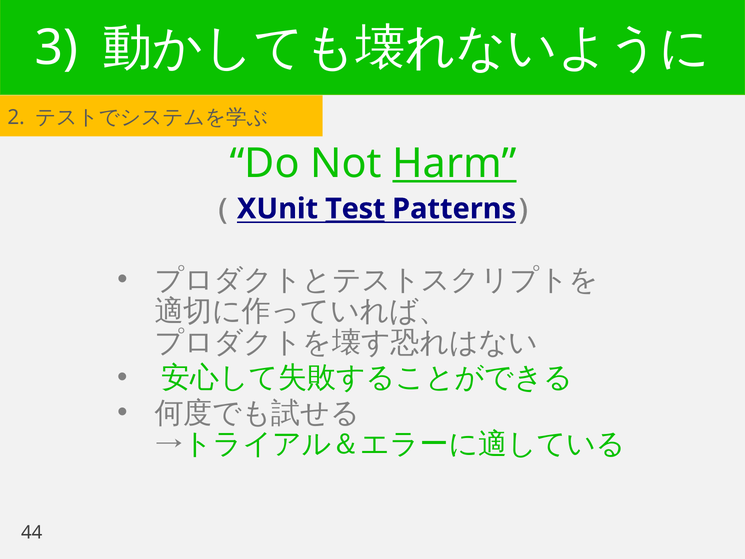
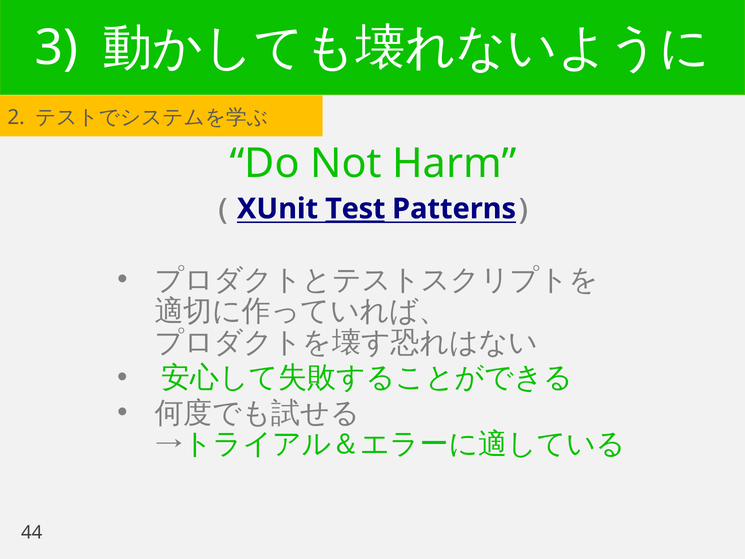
Harm underline: present -> none (454, 163)
